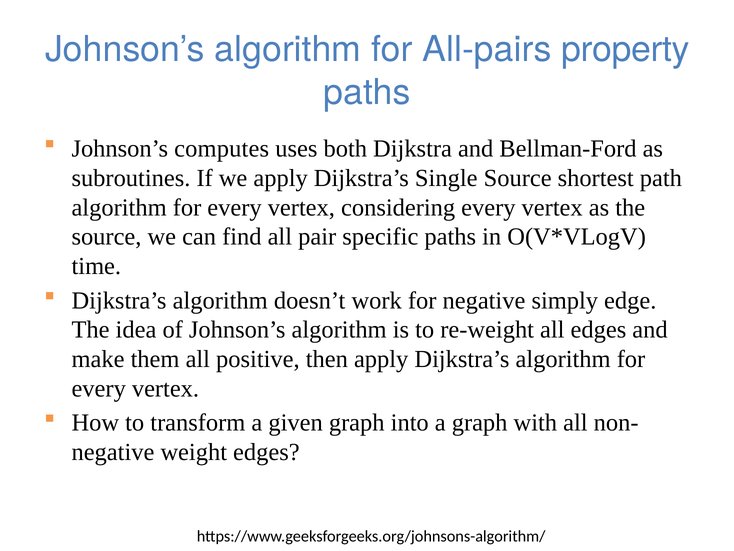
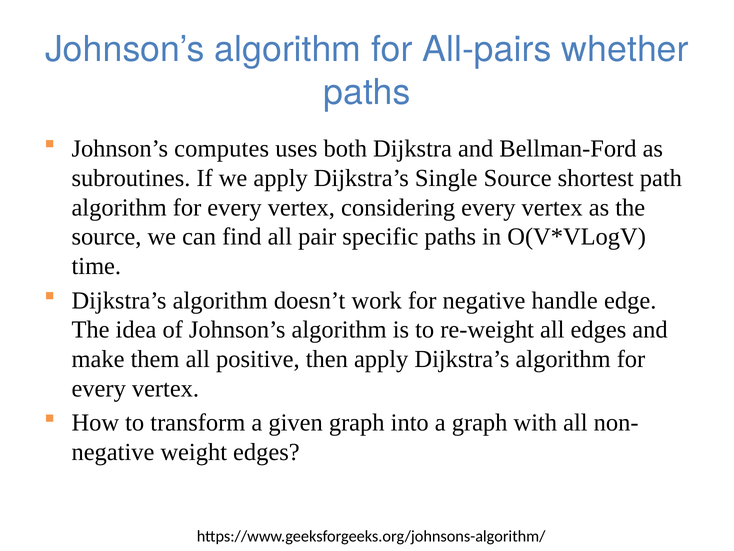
property: property -> whether (625, 50)
simply: simply -> handle (565, 300)
